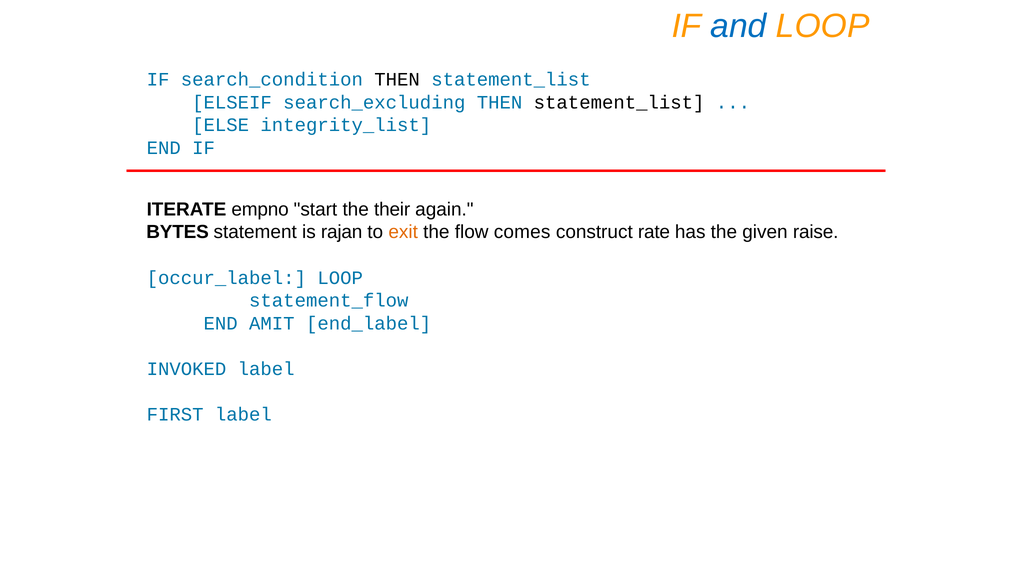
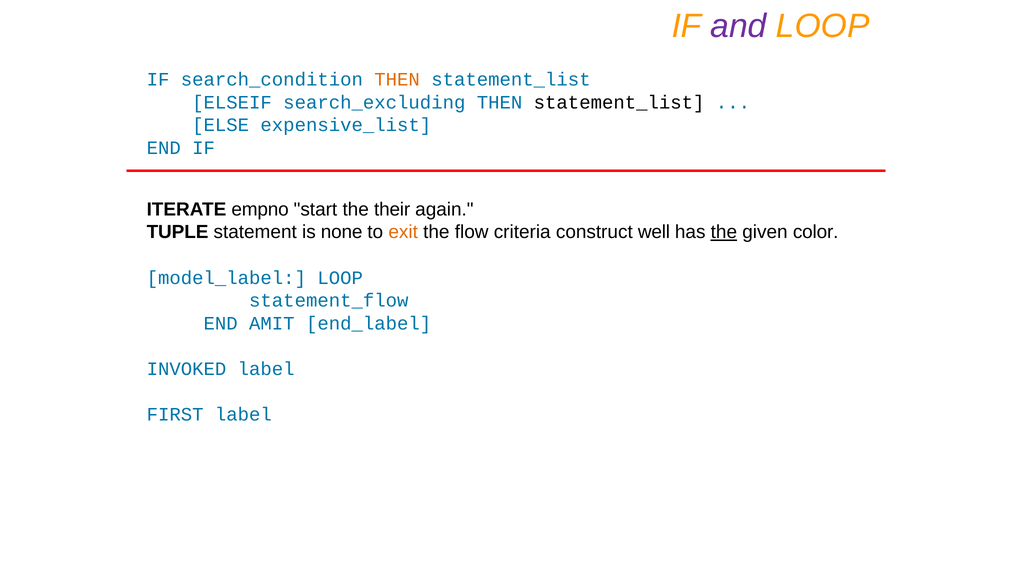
and colour: blue -> purple (738, 26)
THEN colour: black -> orange (397, 80)
integrity_list: integrity_list -> expensive_list (346, 125)
BYTES: BYTES -> TUPLE (178, 232)
rajan: rajan -> none (342, 232)
comes: comes -> criteria (522, 232)
rate: rate -> well (654, 232)
the underline: none -> present (724, 232)
raise: raise -> color (816, 232)
occur_label: occur_label -> model_label (226, 278)
